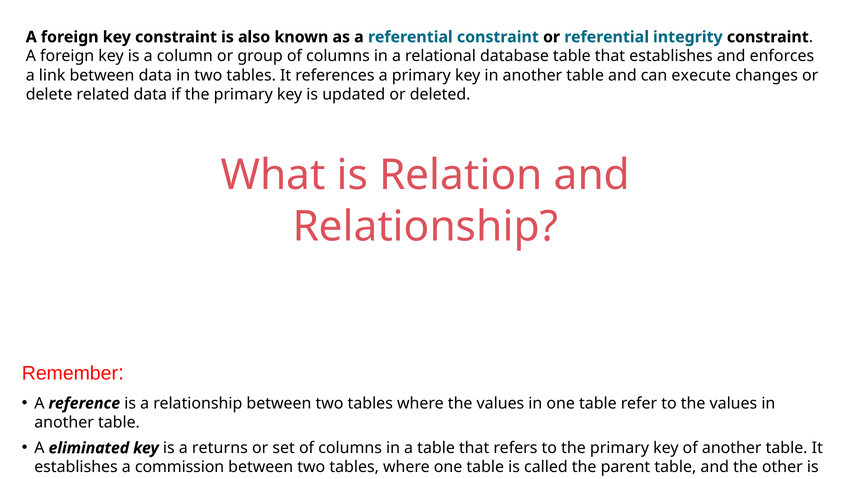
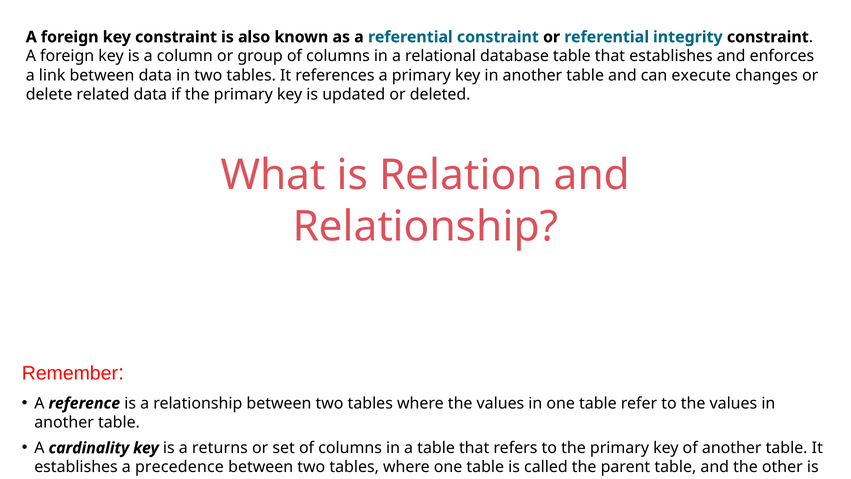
eliminated: eliminated -> cardinality (89, 448)
commission: commission -> precedence (179, 467)
